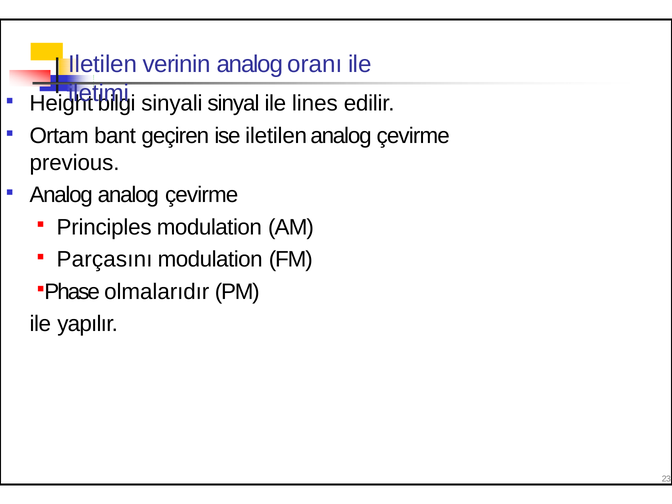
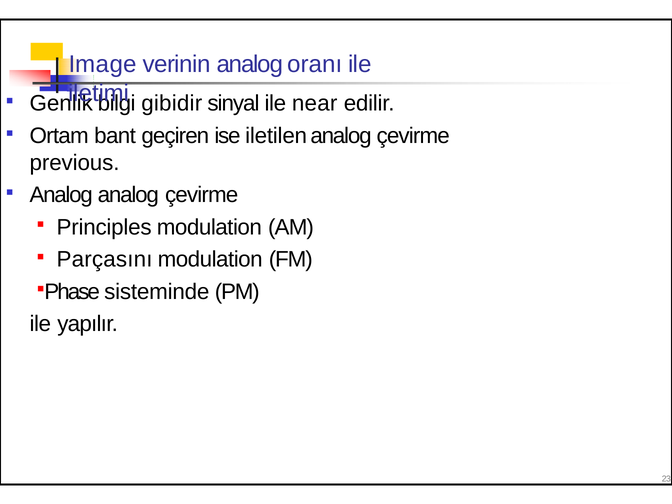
Iletilen: Iletilen -> Image (103, 64)
Height: Height -> Genlik (61, 104)
sinyali: sinyali -> gibidir (172, 104)
lines: lines -> near (315, 104)
olmalarıdır: olmalarıdır -> sisteminde (157, 292)
